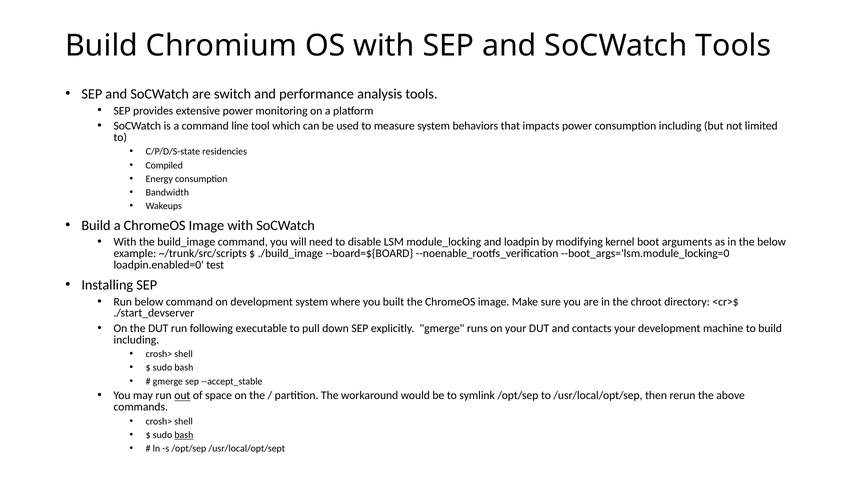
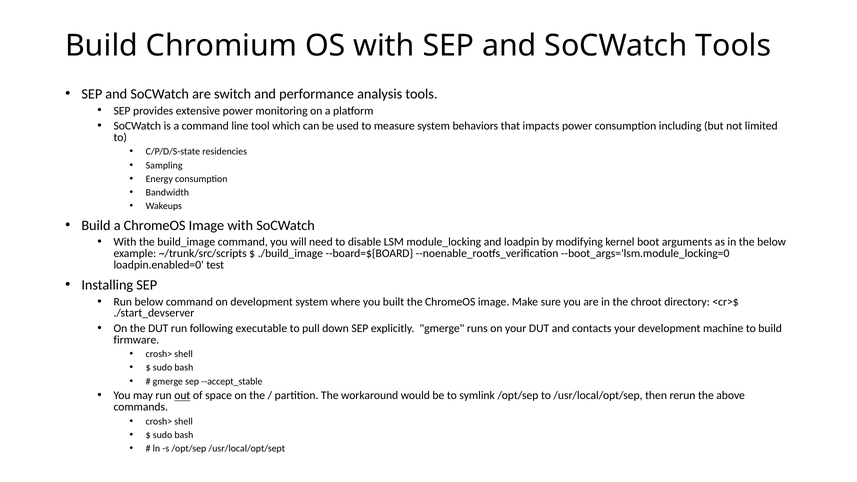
Compiled: Compiled -> Sampling (164, 165)
including: including -> firmware (136, 340)
bash underline: present -> none (184, 435)
